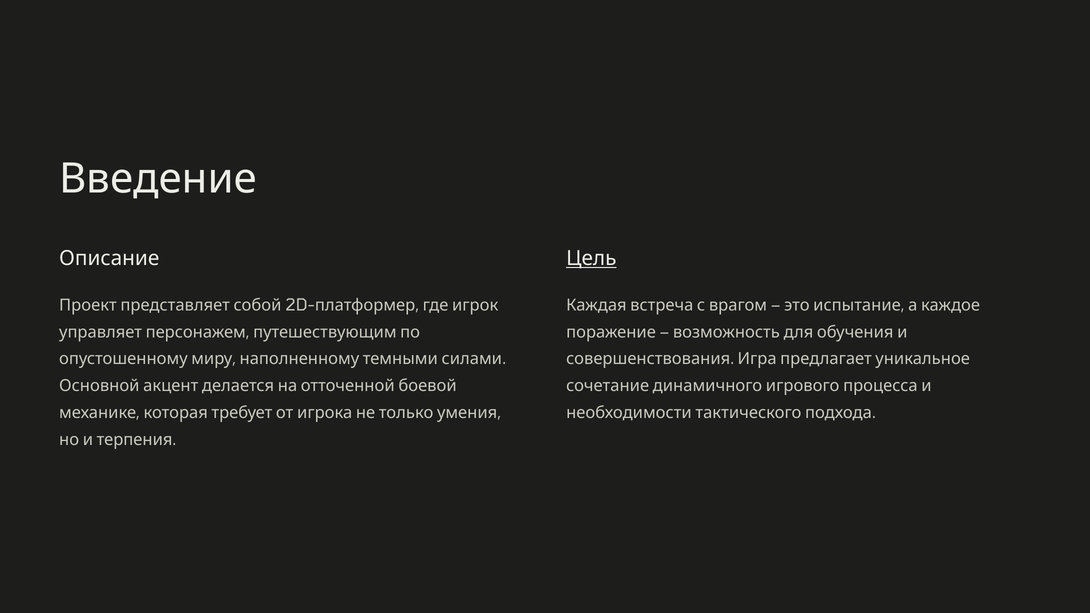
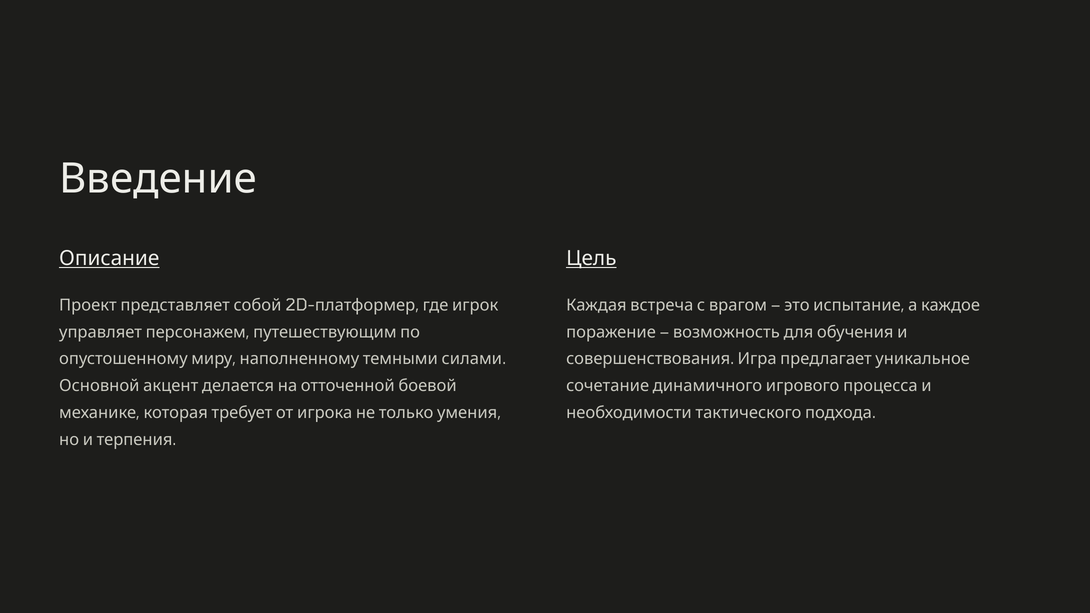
Описание underline: none -> present (109, 259)
